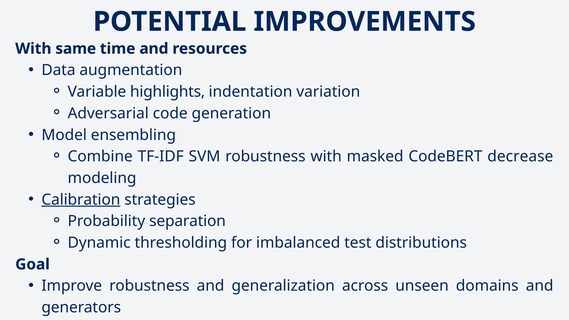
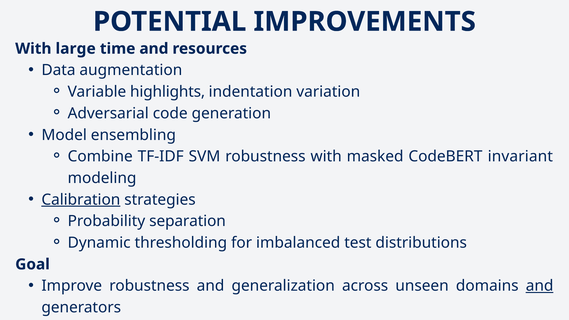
same: same -> large (76, 49)
decrease: decrease -> invariant (520, 157)
and underline: none -> present (540, 286)
